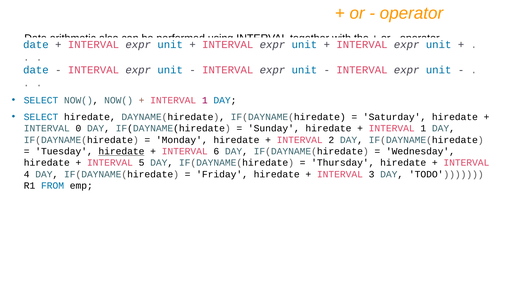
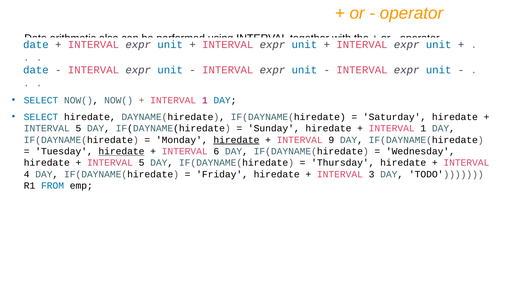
0: 0 -> 5 (78, 129)
hiredate underline: none -> present (236, 140)
2: 2 -> 9 (331, 140)
